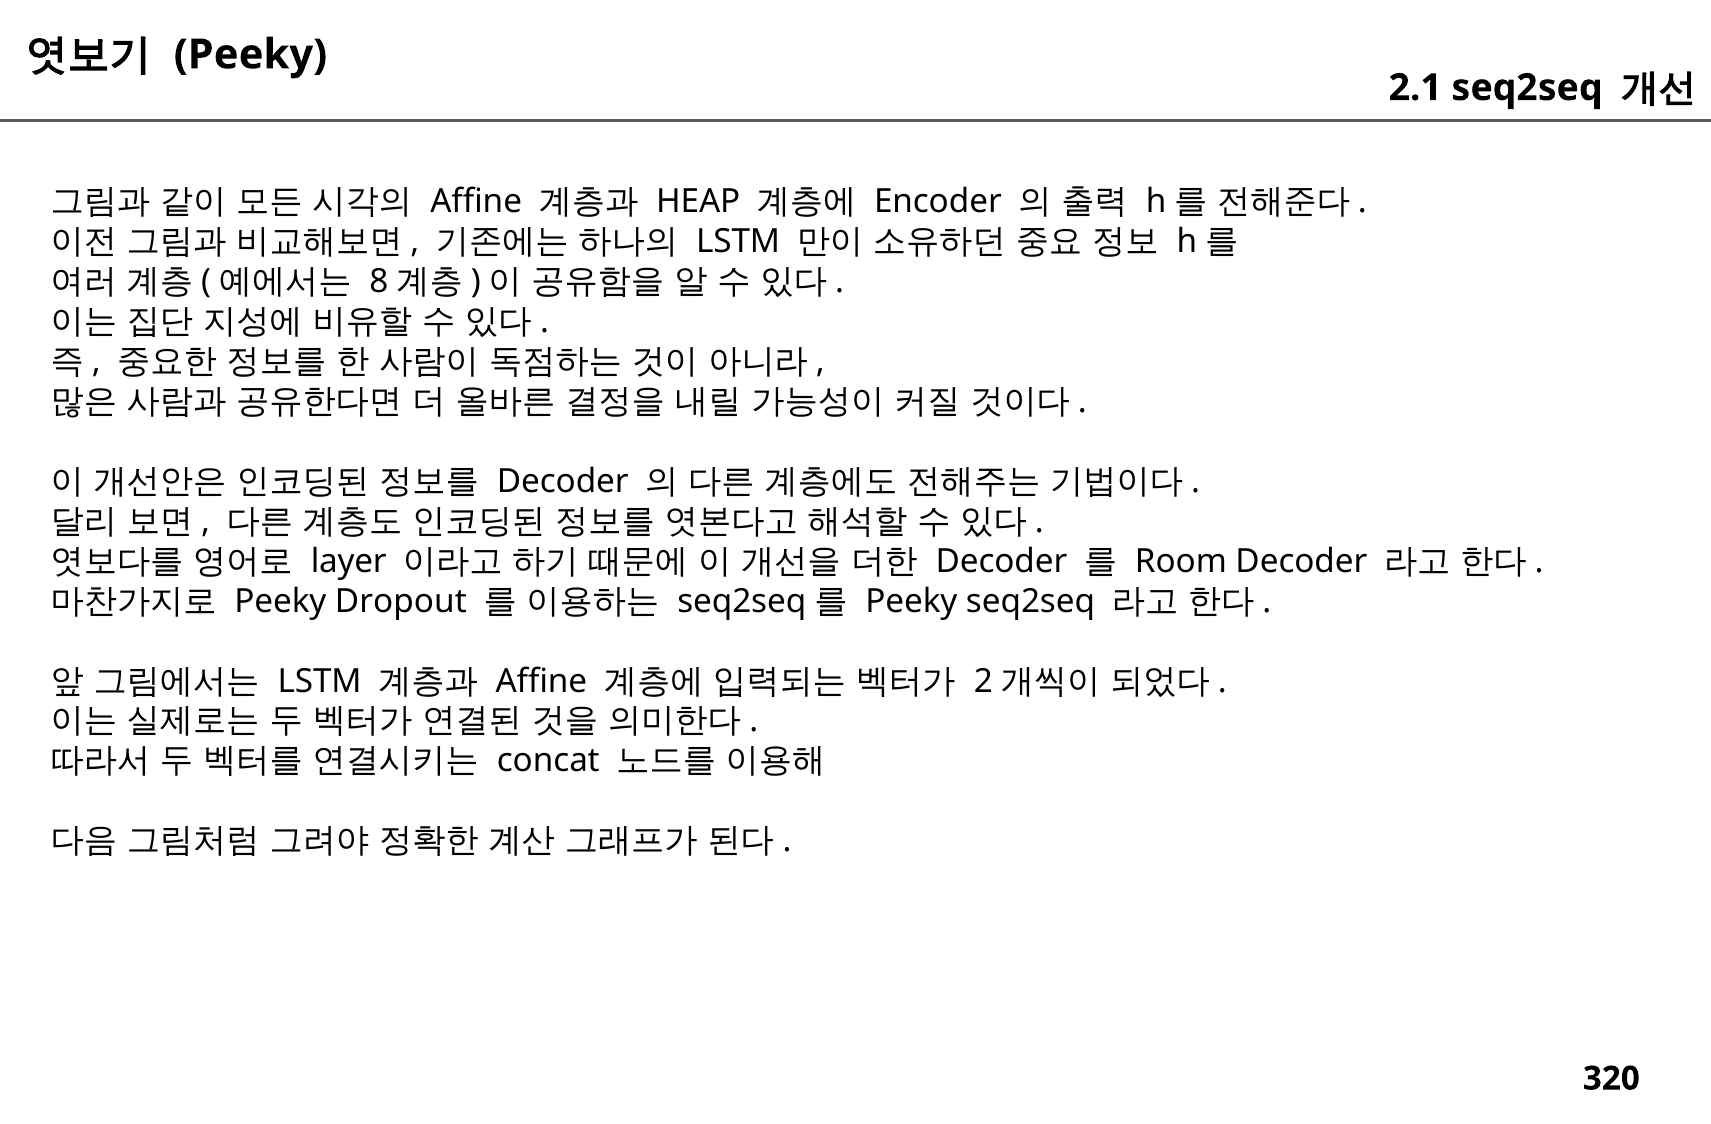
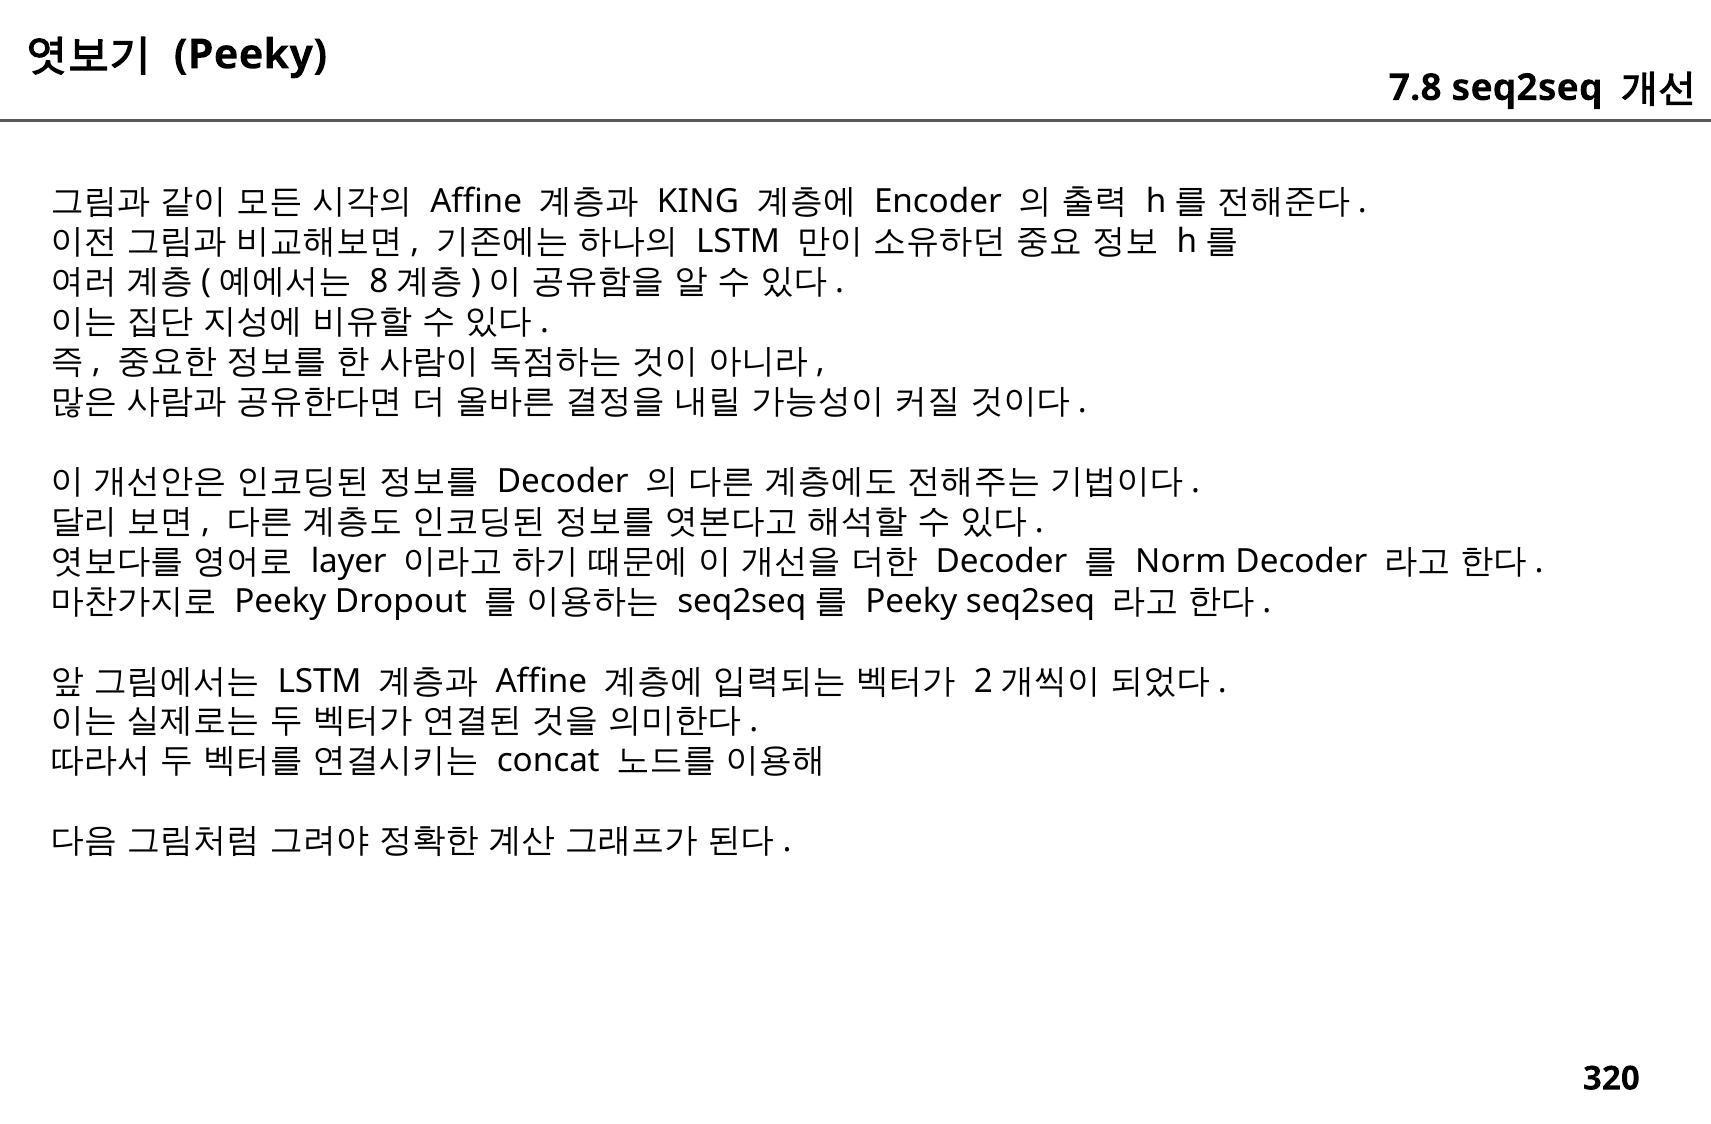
2.1: 2.1 -> 7.8 (1415, 88)
HEAP: HEAP -> KING (698, 202)
Room: Room -> Norm (1181, 561)
